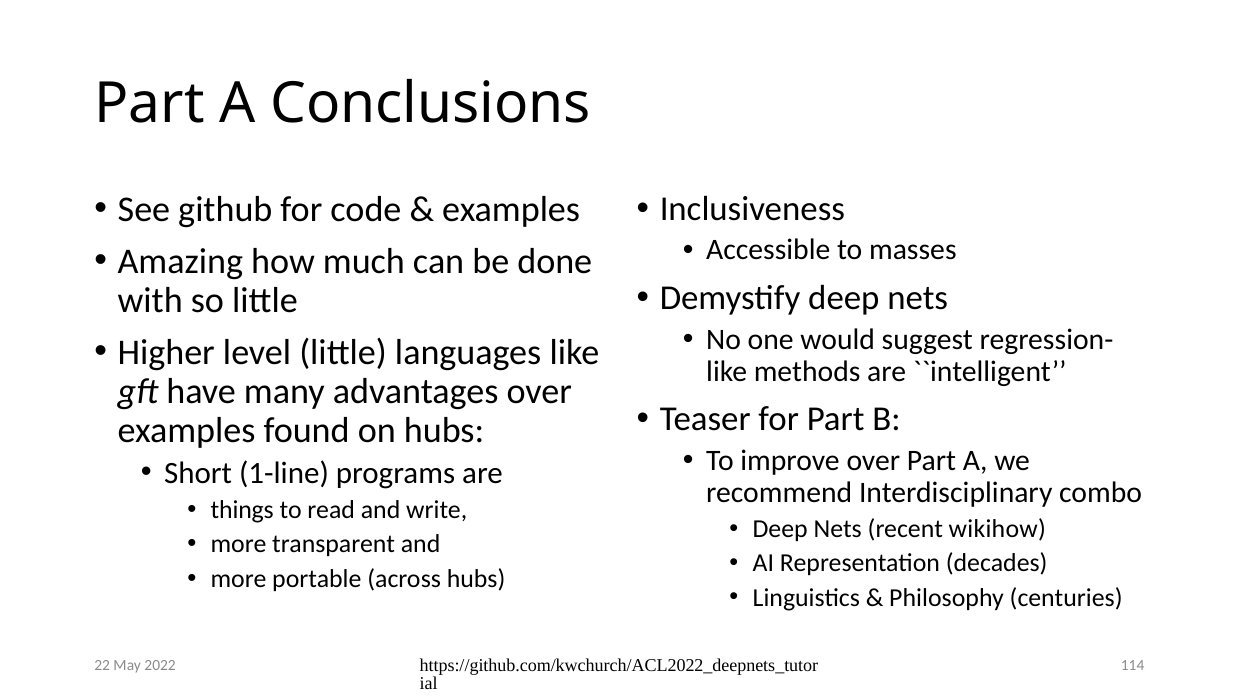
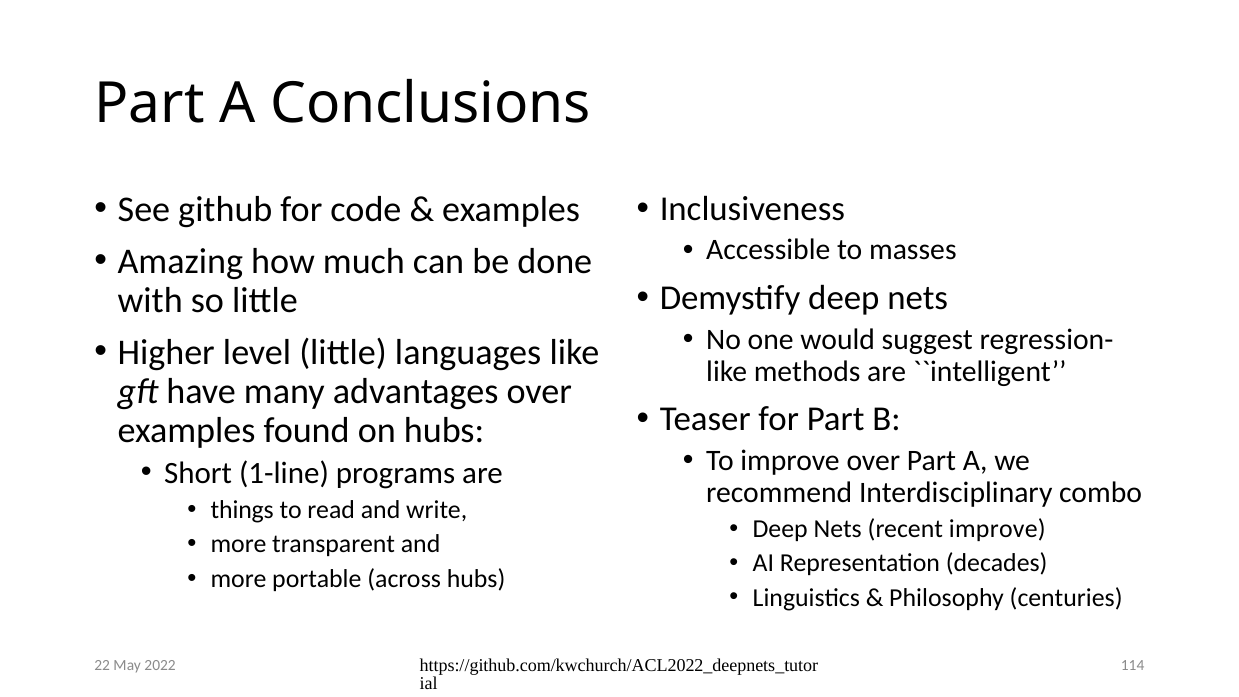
recent wikihow: wikihow -> improve (997, 529)
